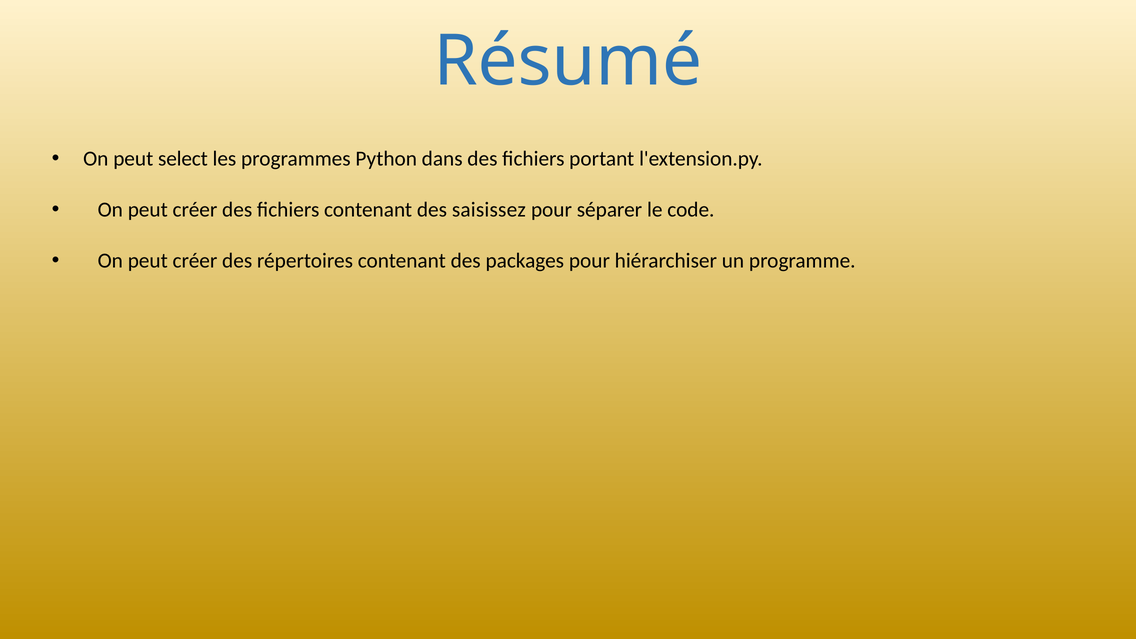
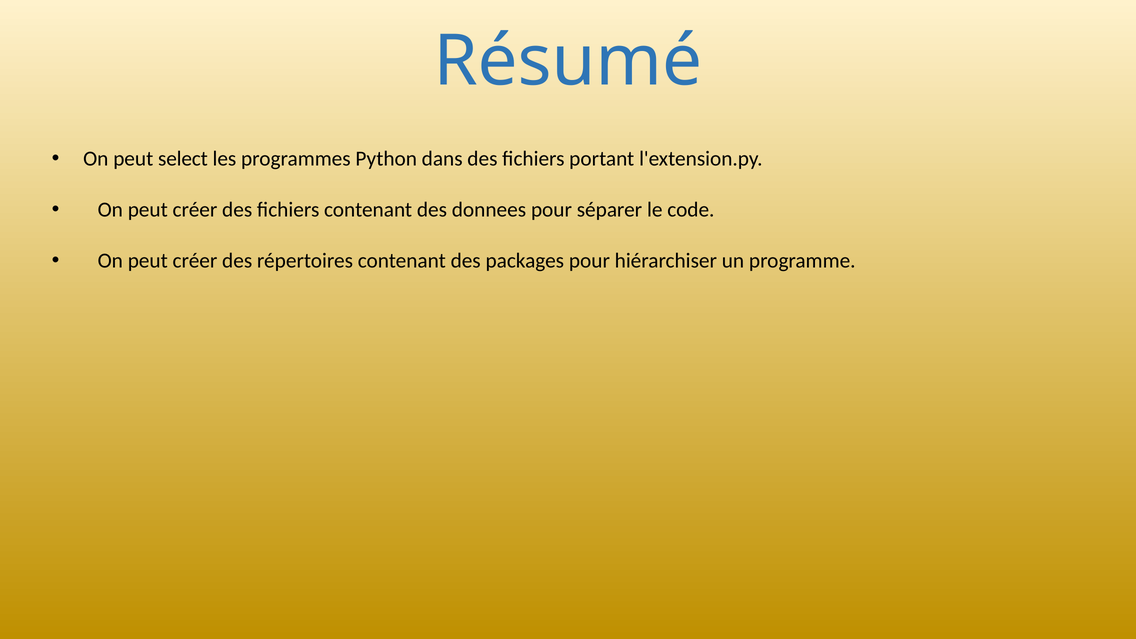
saisissez: saisissez -> donnees (489, 210)
